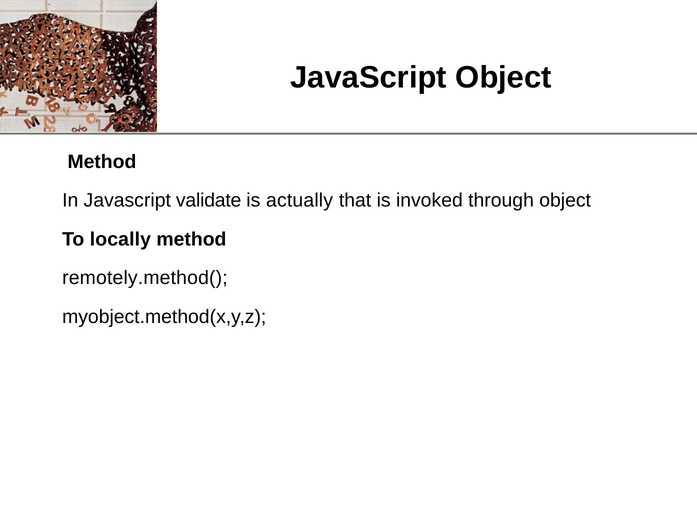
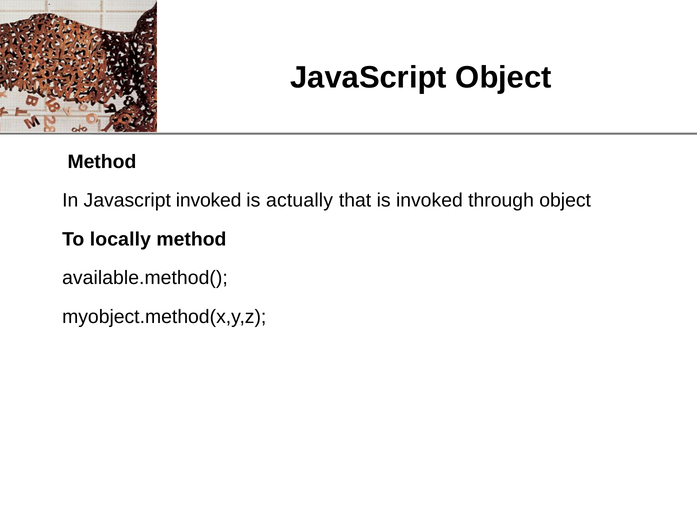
Javascript validate: validate -> invoked (209, 200)
remotely.method(: remotely.method( -> available.method( (145, 278)
